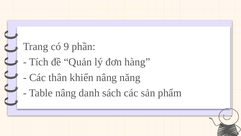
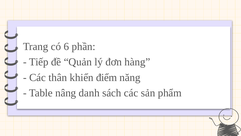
9: 9 -> 6 (66, 46)
Tích: Tích -> Tiếp (39, 62)
khiển nâng: nâng -> điểm (107, 77)
